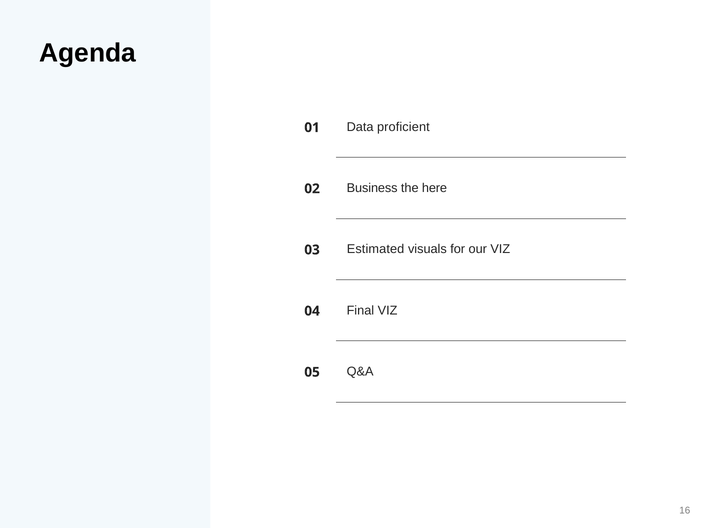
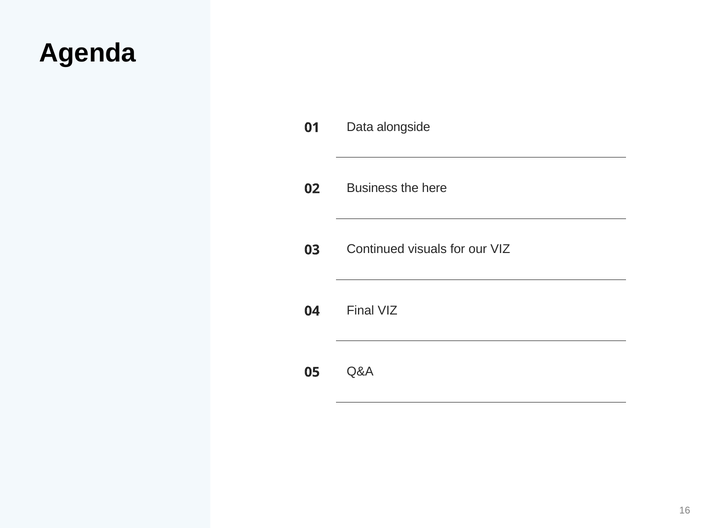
proficient: proficient -> alongside (403, 127)
Estimated: Estimated -> Continued (376, 249)
